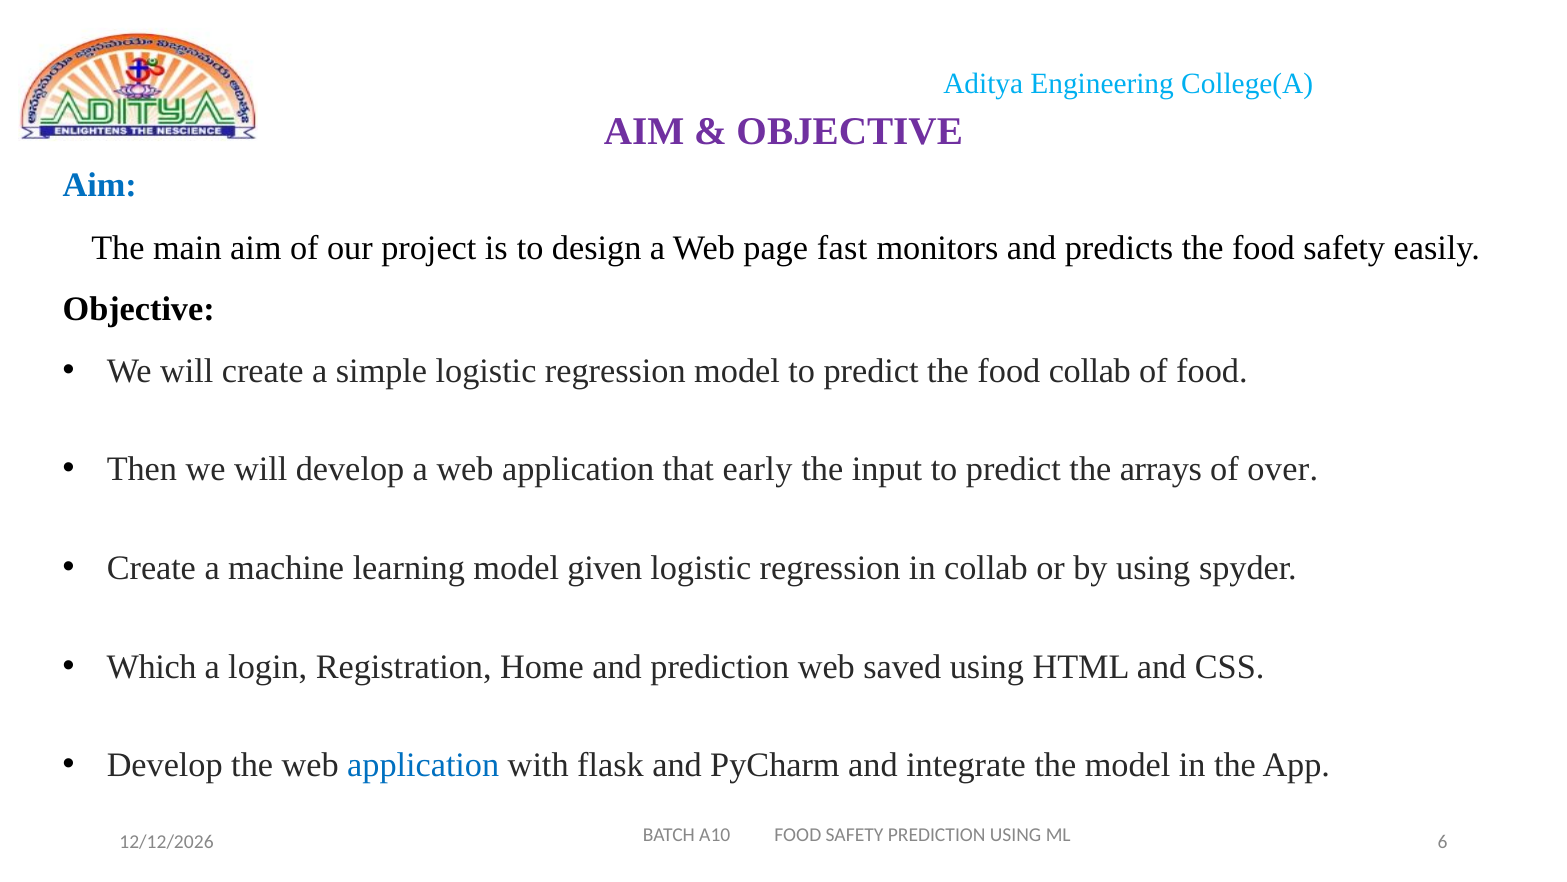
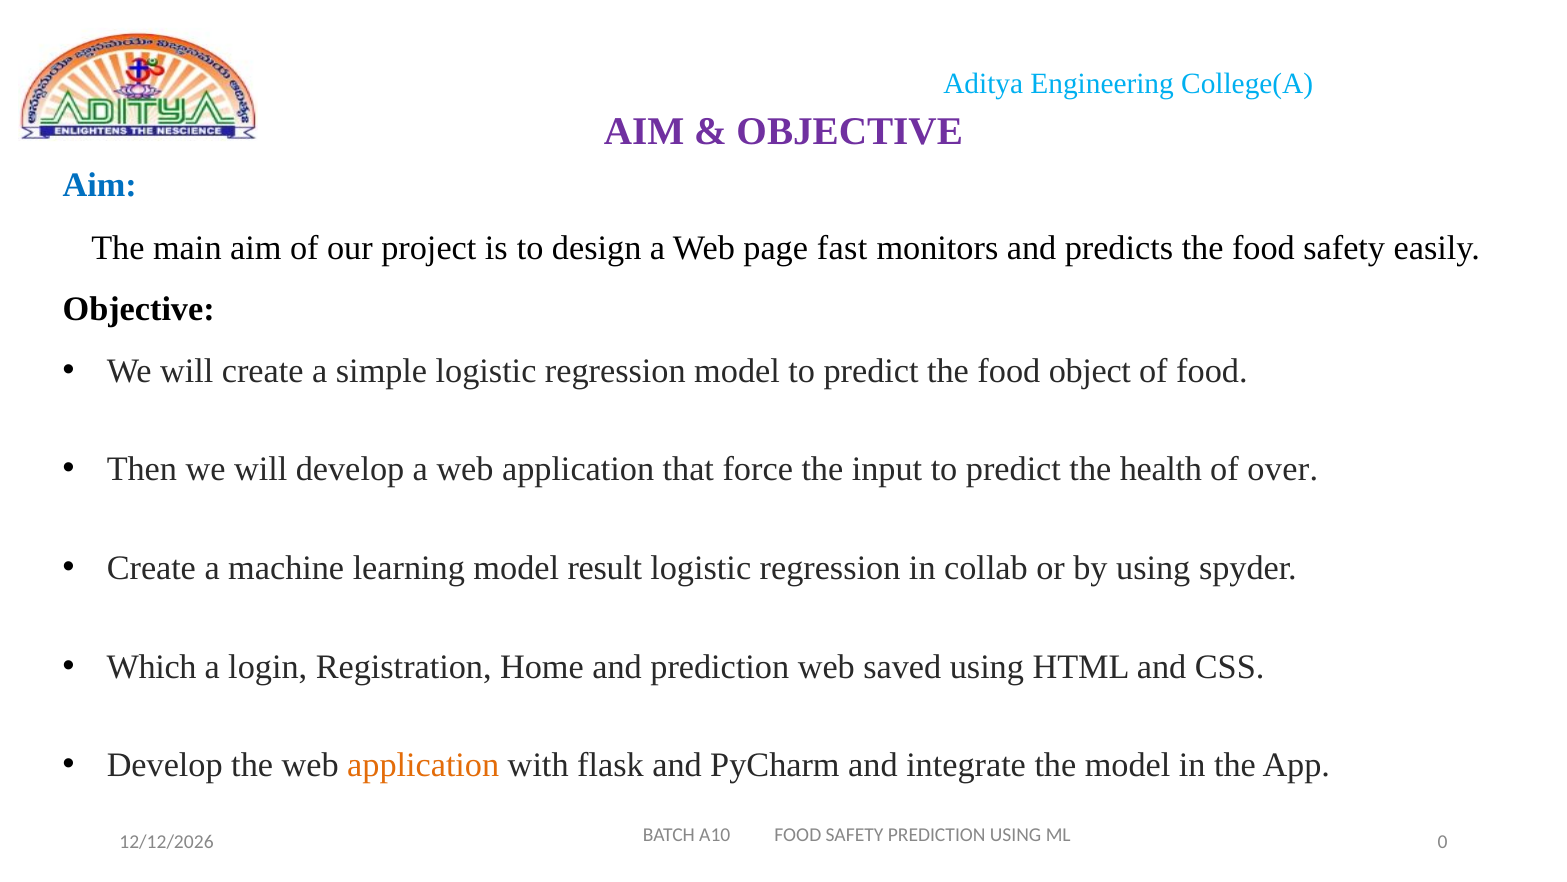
food collab: collab -> object (1090, 371)
early: early -> force (758, 469)
arrays: arrays -> health (1161, 469)
given: given -> result (605, 568)
application colour: blue -> orange (423, 765)
6: 6 -> 0 (1443, 842)
